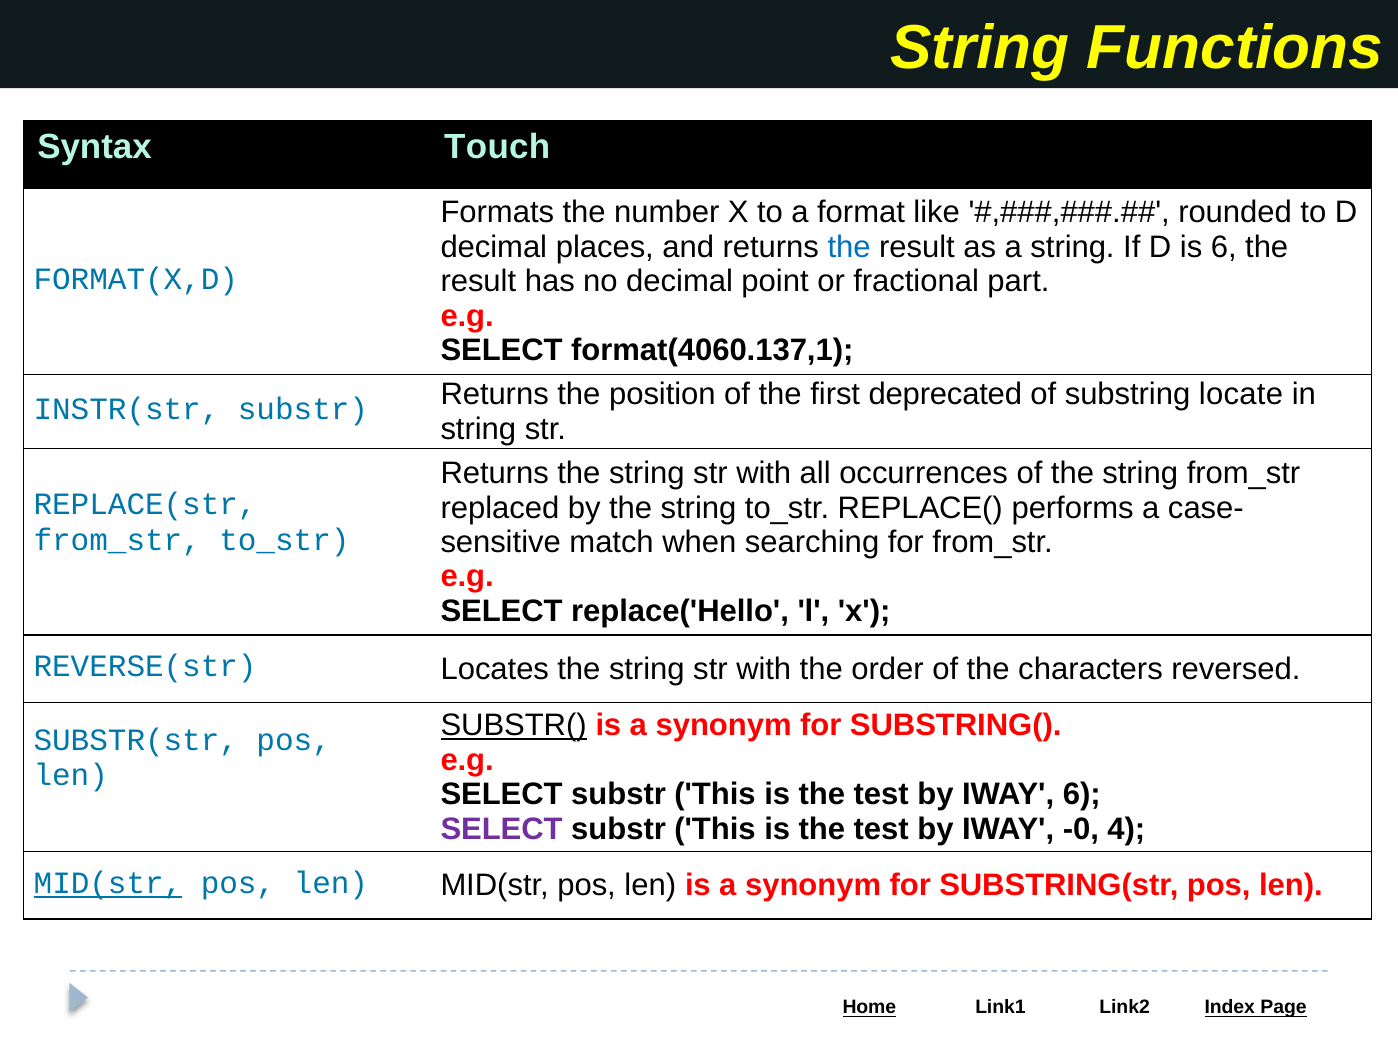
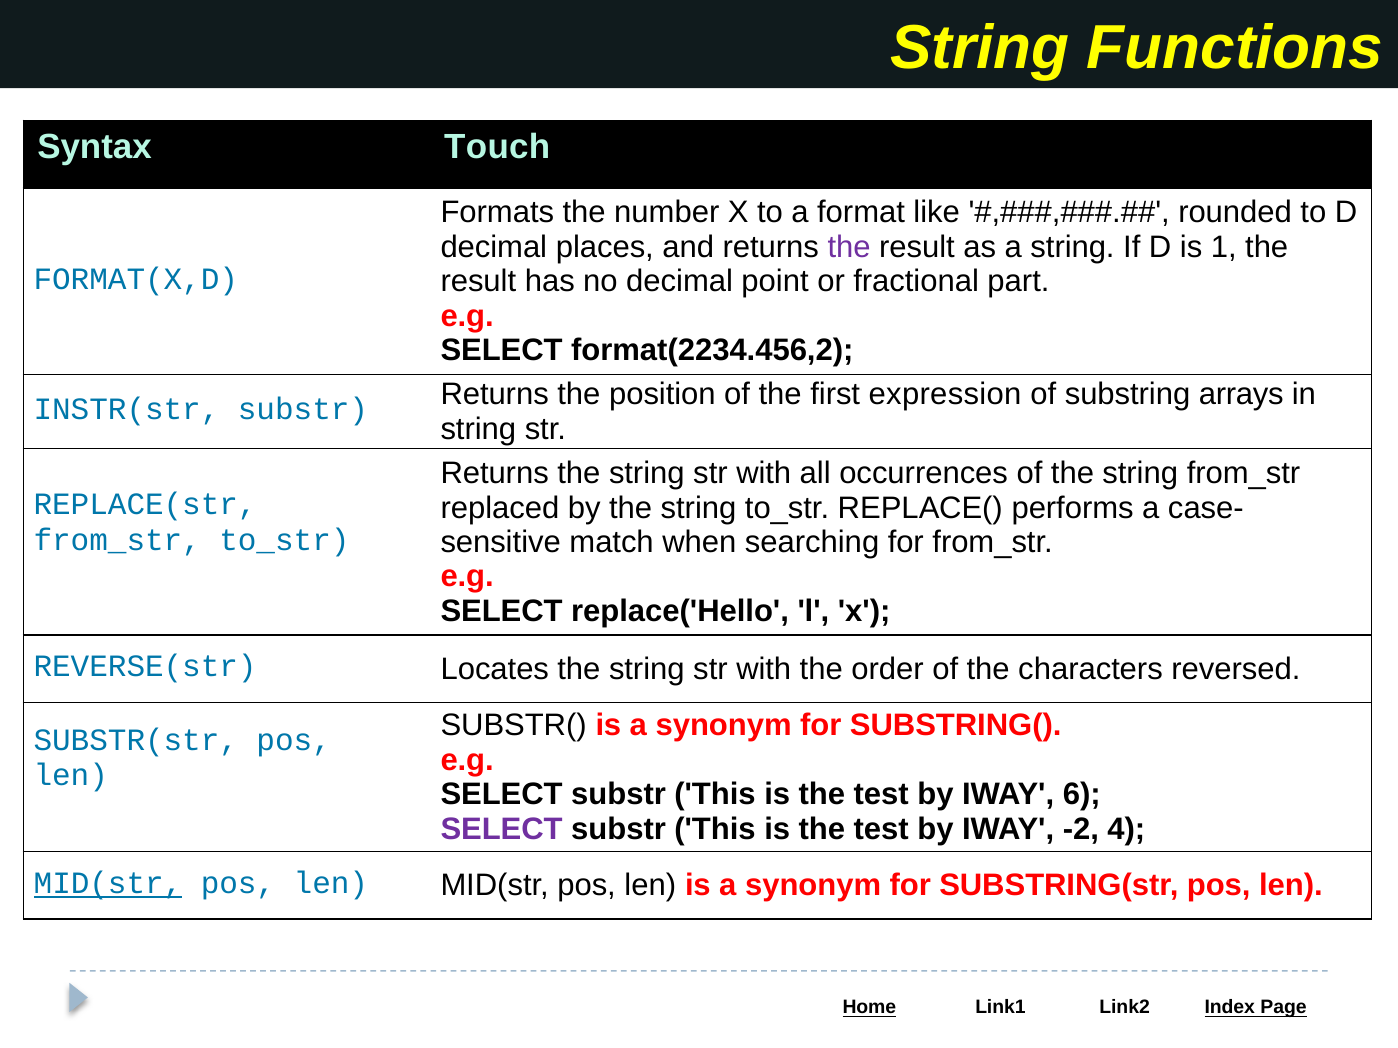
the colour: blue -> purple (849, 247)
is 6: 6 -> 1 (1224, 247)
format(4060.137,1: format(4060.137,1 -> format(2234.456,2 (712, 351)
deprecated: deprecated -> expression (945, 395)
locate: locate -> arrays (1241, 395)
SUBSTR( underline: present -> none (514, 726)
-0: -0 -> -2 (1081, 830)
